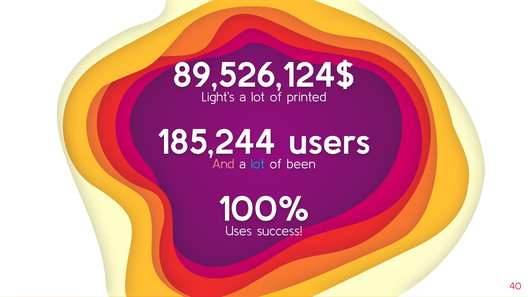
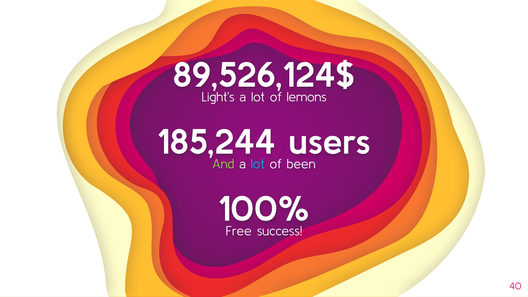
printed: printed -> lemons (307, 97)
And colour: pink -> light green (223, 164)
Uses: Uses -> Free (239, 231)
